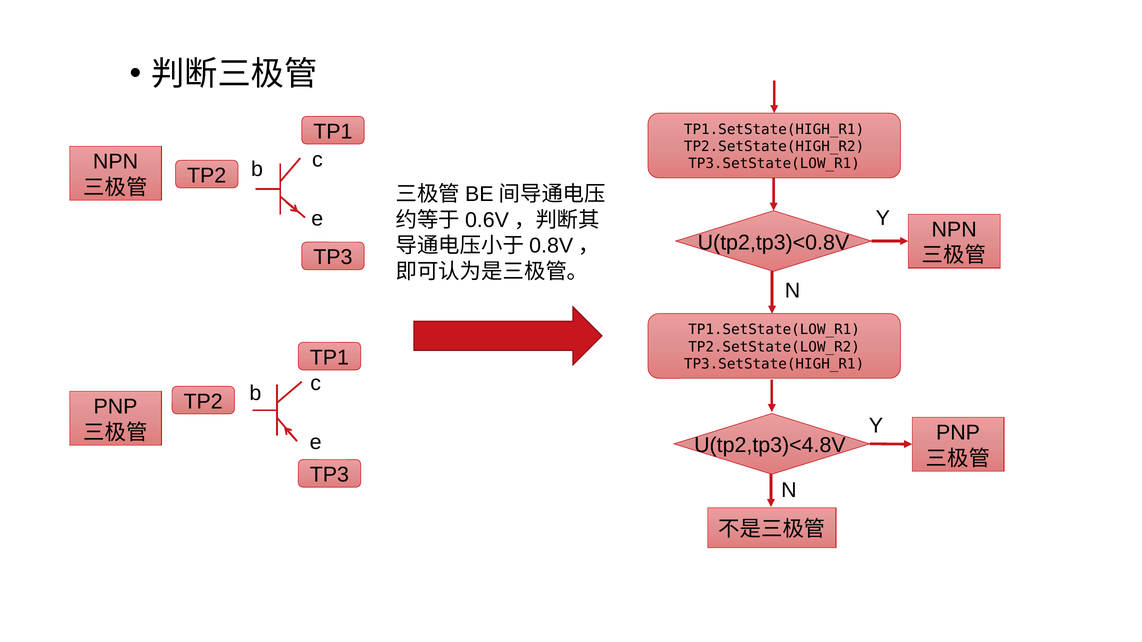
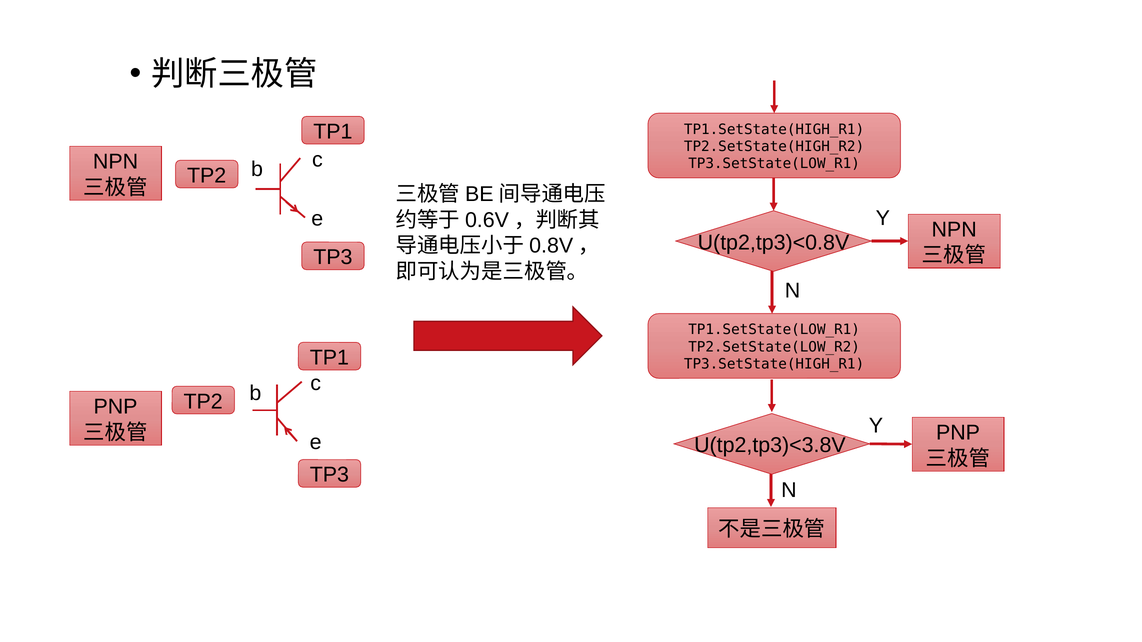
U(tp2,tp3)<4.8V: U(tp2,tp3)<4.8V -> U(tp2,tp3)<3.8V (770, 445)
